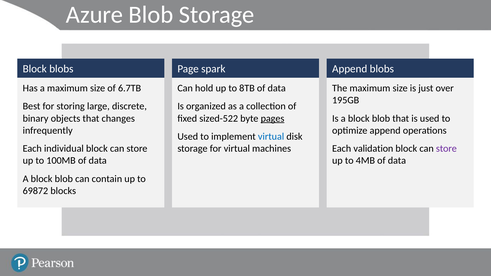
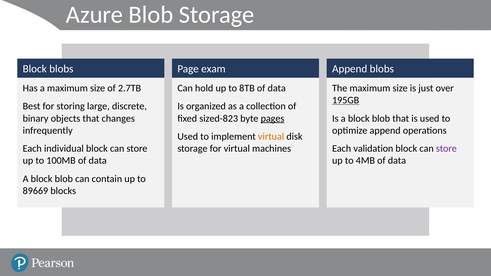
spark: spark -> exam (213, 69)
6.7TB: 6.7TB -> 2.7TB (130, 88)
195GB underline: none -> present (346, 100)
sized-522: sized-522 -> sized-823 (219, 118)
virtual colour: blue -> orange (271, 137)
69872: 69872 -> 89669 (35, 191)
